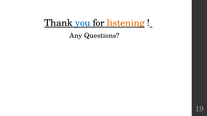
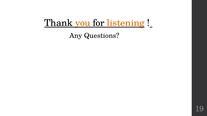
you colour: blue -> orange (83, 23)
